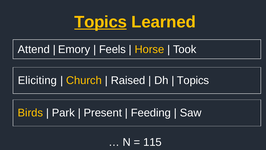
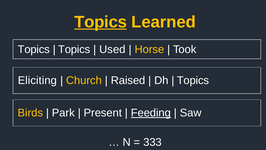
Attend: Attend -> Topics (34, 49)
Emory: Emory -> Topics (74, 49)
Feels: Feels -> Used (112, 49)
Feeding underline: none -> present (151, 113)
115: 115 -> 333 (153, 142)
